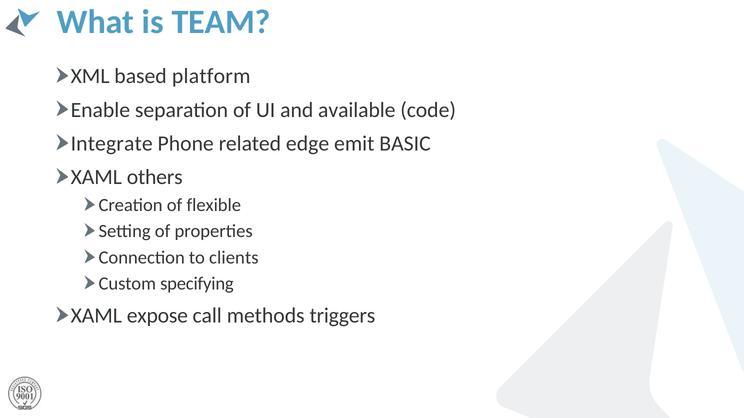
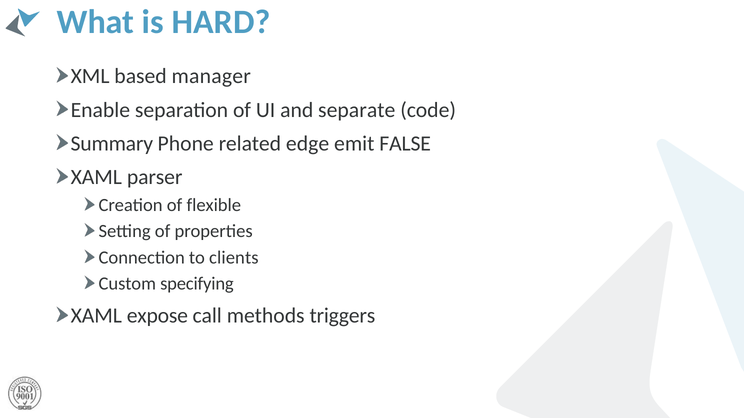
TEAM: TEAM -> HARD (221, 22)
platform: platform -> manager (211, 76)
available: available -> separate (357, 110)
Integrate: Integrate -> Summary (112, 144)
BASIC: BASIC -> FALSE (405, 144)
others: others -> parser (155, 178)
